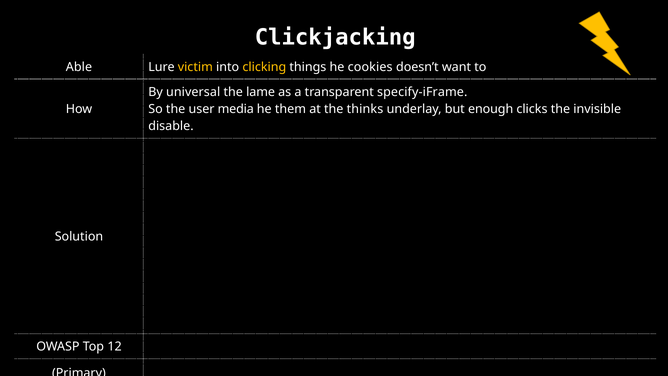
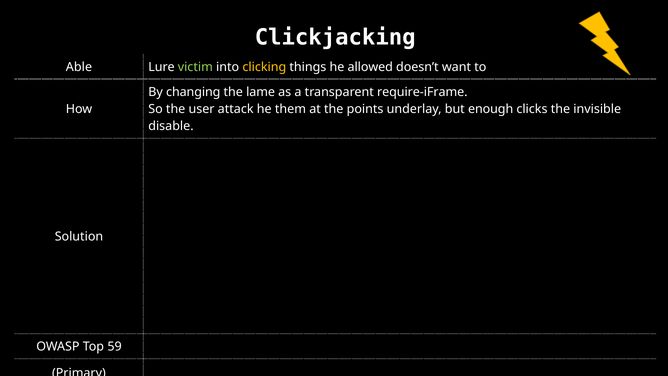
victim colour: yellow -> light green (195, 67)
cookies: cookies -> allowed (370, 67)
universal: universal -> changing (193, 92)
specify-iFrame: specify-iFrame -> require-iFrame (422, 92)
media: media -> attack (236, 109)
thinks: thinks -> points (365, 109)
12: 12 -> 59 (115, 347)
